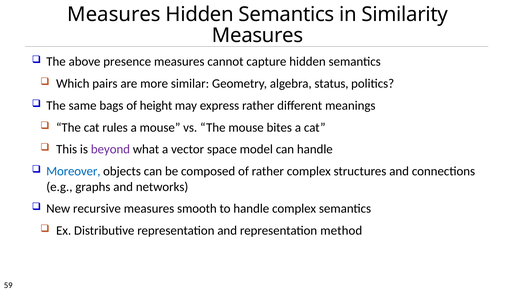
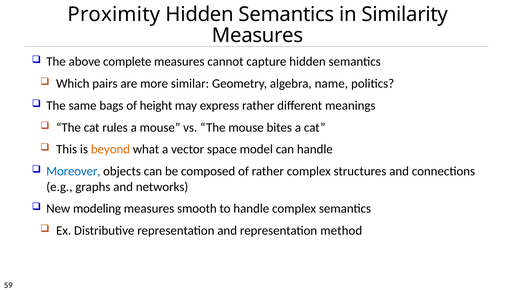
Measures: Measures -> Proximity (114, 14)
presence: presence -> complete (127, 62)
status: status -> name (331, 84)
beyond colour: purple -> orange (110, 149)
recursive: recursive -> modeling (97, 208)
